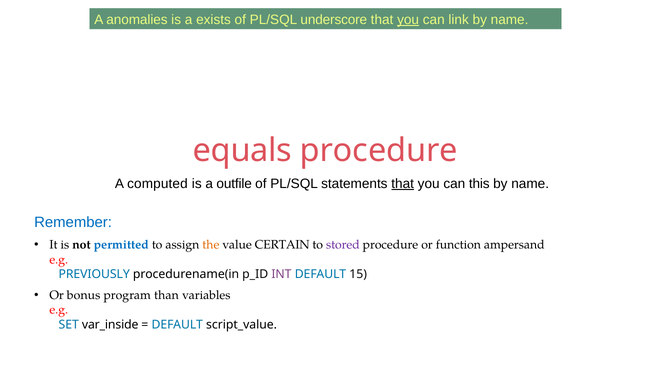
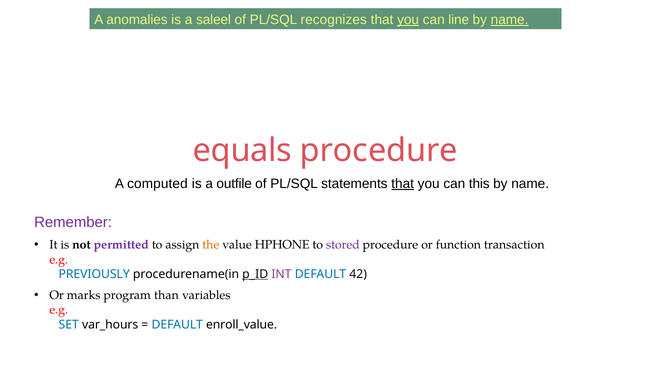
exists: exists -> saleel (214, 20)
underscore: underscore -> recognizes (334, 20)
link: link -> line (459, 20)
name underline: none -> present (510, 20)
Remember colour: blue -> purple (73, 222)
permitted colour: blue -> purple (121, 245)
CERTAIN: CERTAIN -> HPHONE (282, 245)
ampersand: ampersand -> transaction (514, 245)
p_ID underline: none -> present (255, 274)
15: 15 -> 42 (358, 274)
bonus: bonus -> marks (84, 295)
var_inside: var_inside -> var_hours (110, 325)
script_value: script_value -> enroll_value (242, 325)
